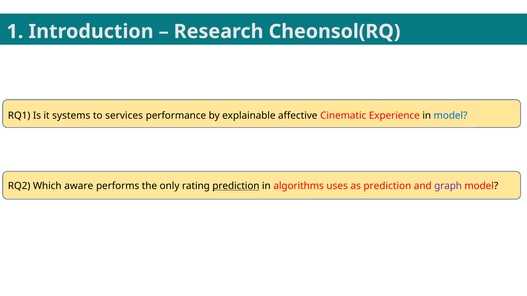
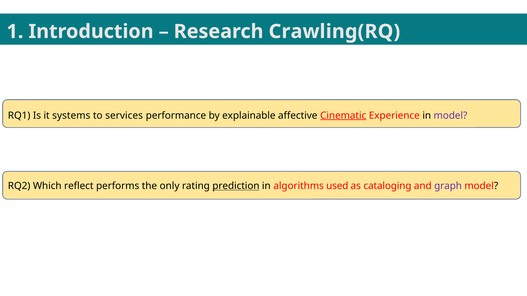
Cheonsol(RQ: Cheonsol(RQ -> Crawling(RQ (334, 32)
Cinematic underline: none -> present (343, 116)
model colour: blue -> purple (450, 116)
aware: aware -> reflect (79, 186)
uses: uses -> used (337, 186)
as prediction: prediction -> cataloging (387, 186)
